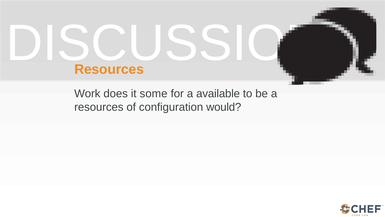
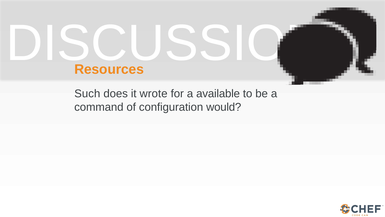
Work: Work -> Such (87, 93)
some: some -> wrote (154, 93)
resources: resources -> command (99, 107)
